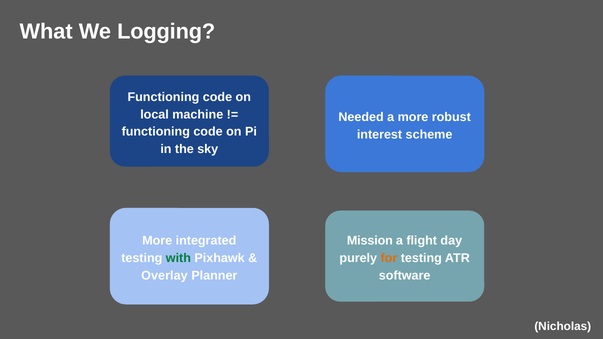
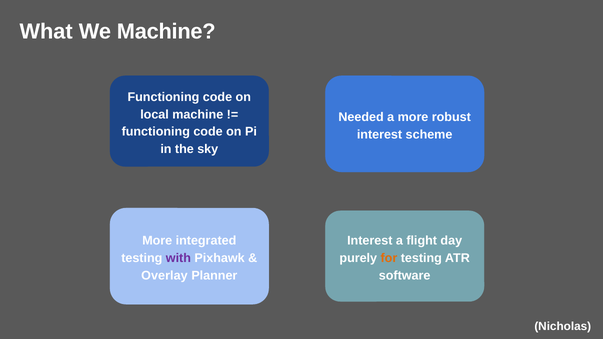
We Logging: Logging -> Machine (166, 32)
Mission: Mission -> Interest (370, 241)
with colour: green -> purple (178, 258)
